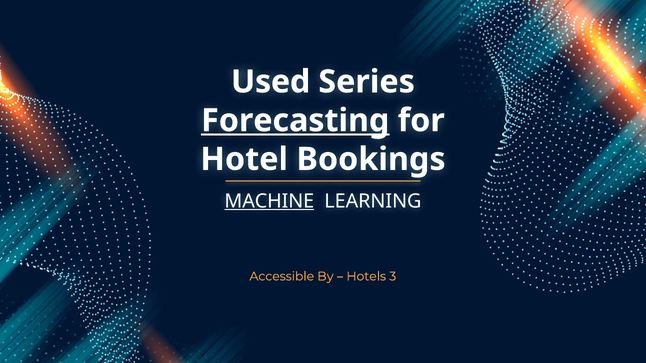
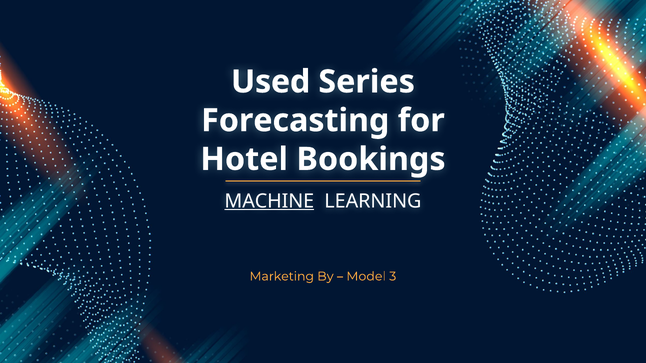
Forecasting underline: present -> none (295, 121)
Accessible: Accessible -> Marketing (282, 277)
Hotels: Hotels -> Model (366, 277)
